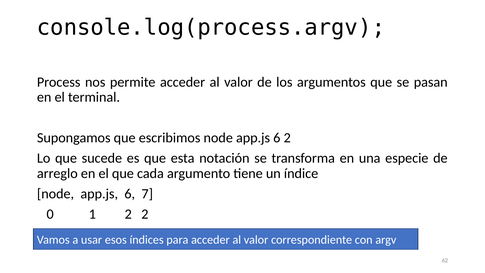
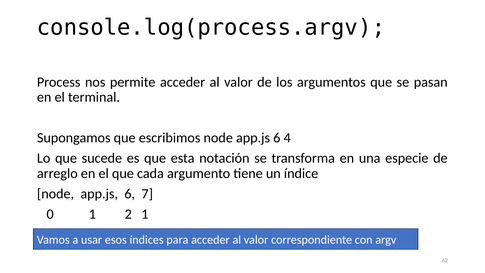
6 2: 2 -> 4 (287, 138)
2 2: 2 -> 1 (145, 214)
